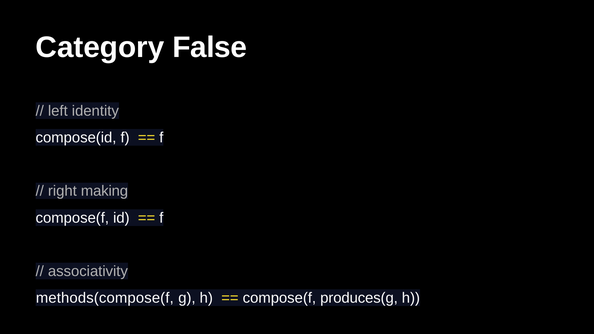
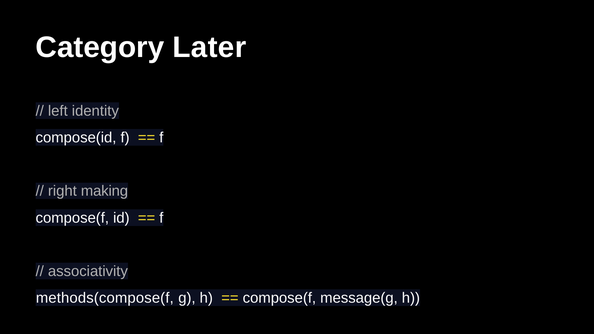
False: False -> Later (209, 47)
produces(g: produces(g -> message(g (359, 298)
